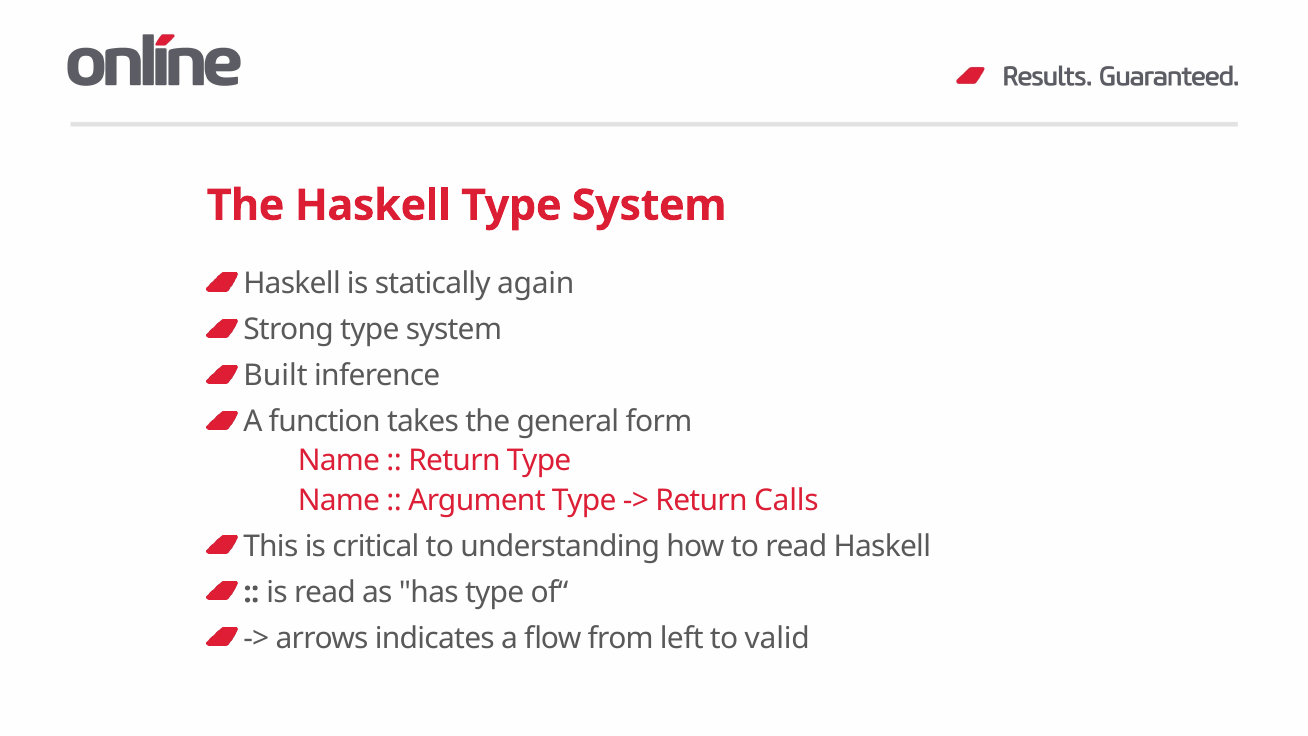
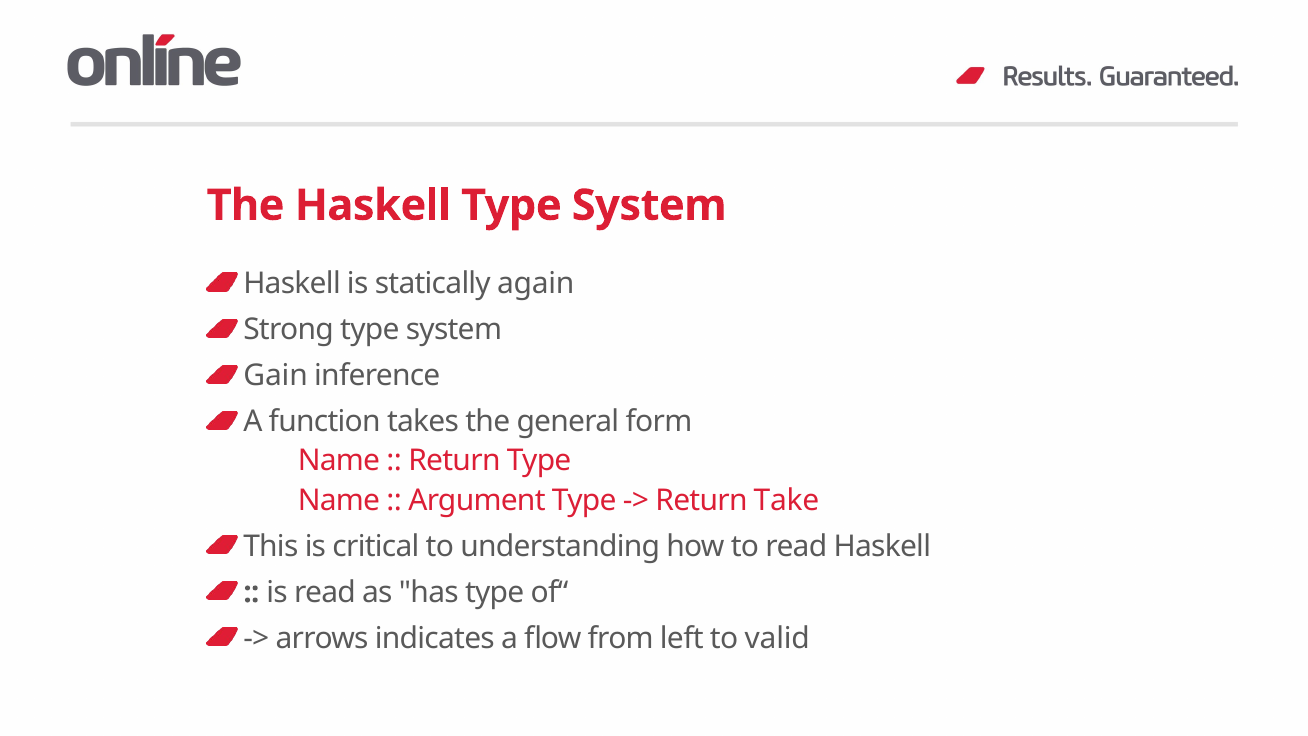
Built: Built -> Gain (276, 376)
Calls: Calls -> Take (786, 500)
